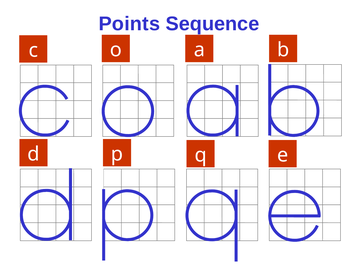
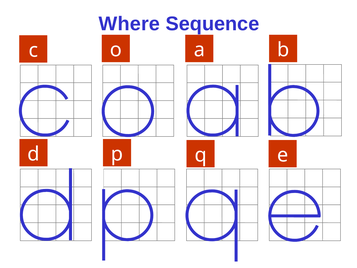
Points: Points -> Where (129, 24)
